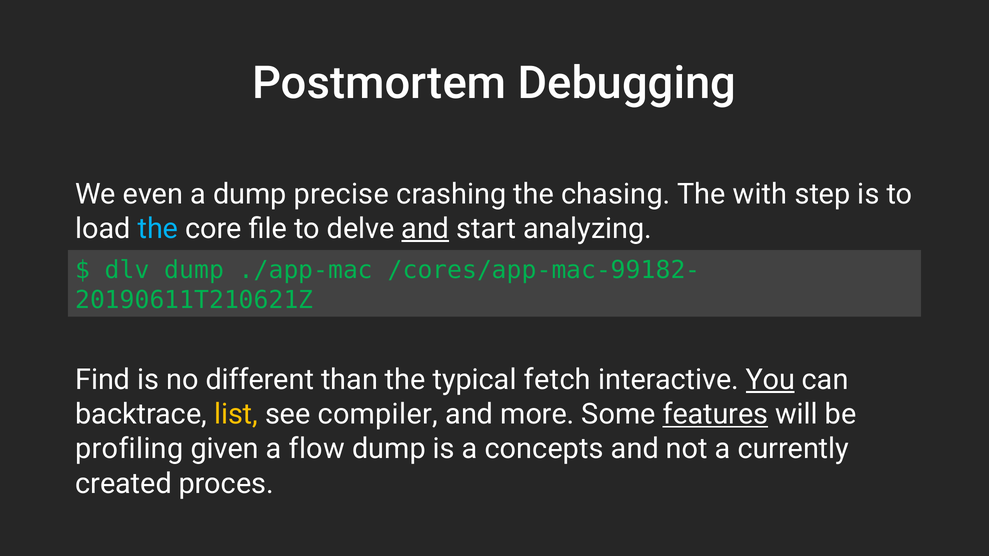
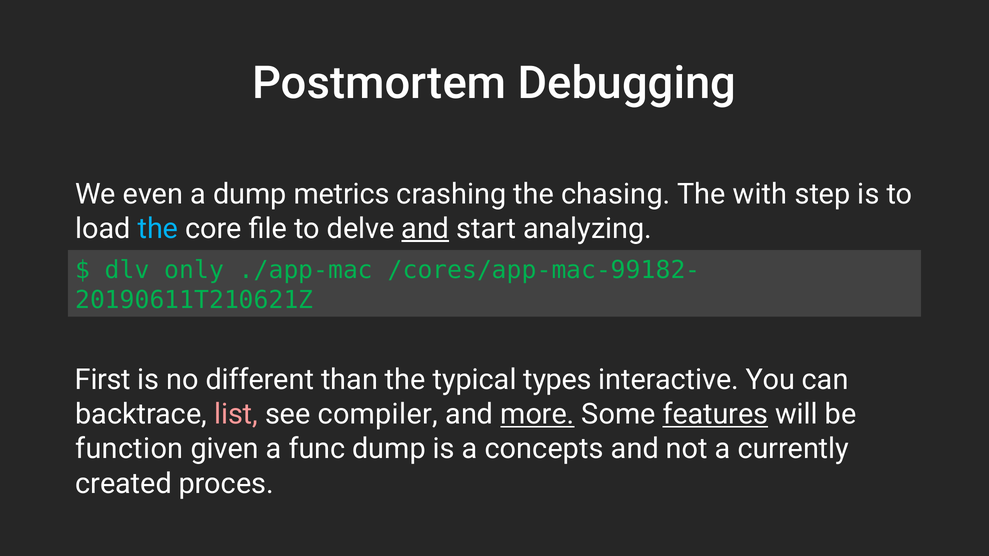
precise: precise -> metrics (342, 194)
dlv dump: dump -> only (194, 270)
Find: Find -> First (103, 380)
fetch: fetch -> types (558, 380)
You underline: present -> none (770, 380)
list colour: yellow -> pink (236, 415)
more underline: none -> present (537, 415)
profiling: profiling -> function (129, 449)
flow: flow -> func (317, 449)
